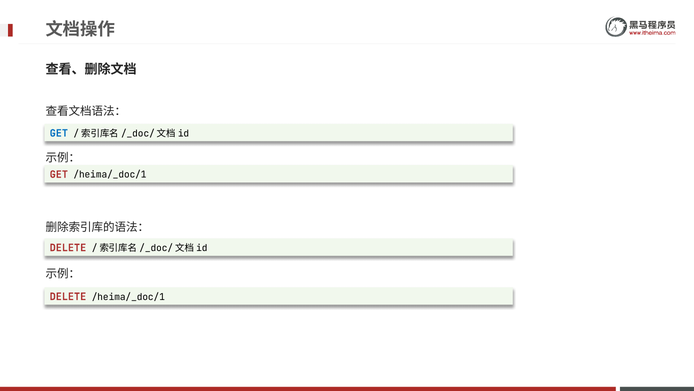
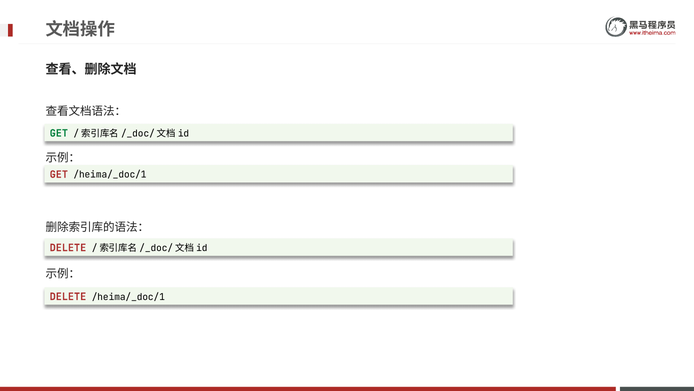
GET colour: blue -> green (59, 133)
